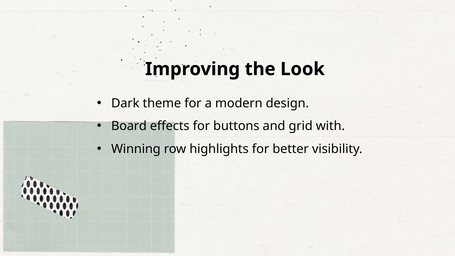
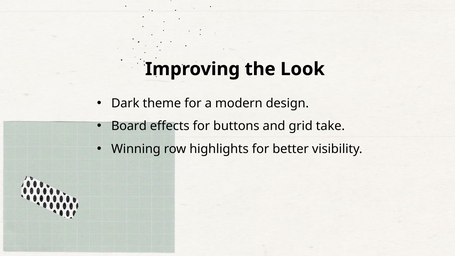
with: with -> take (330, 126)
